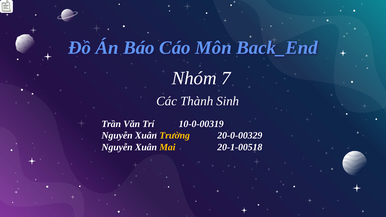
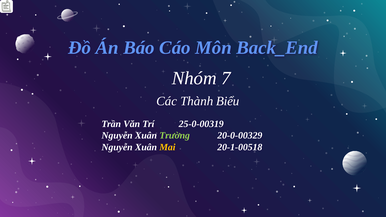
Sinh: Sinh -> Biểu (228, 101)
10-0-00319: 10-0-00319 -> 25-0-00319 (201, 124)
Trường colour: yellow -> light green (175, 136)
